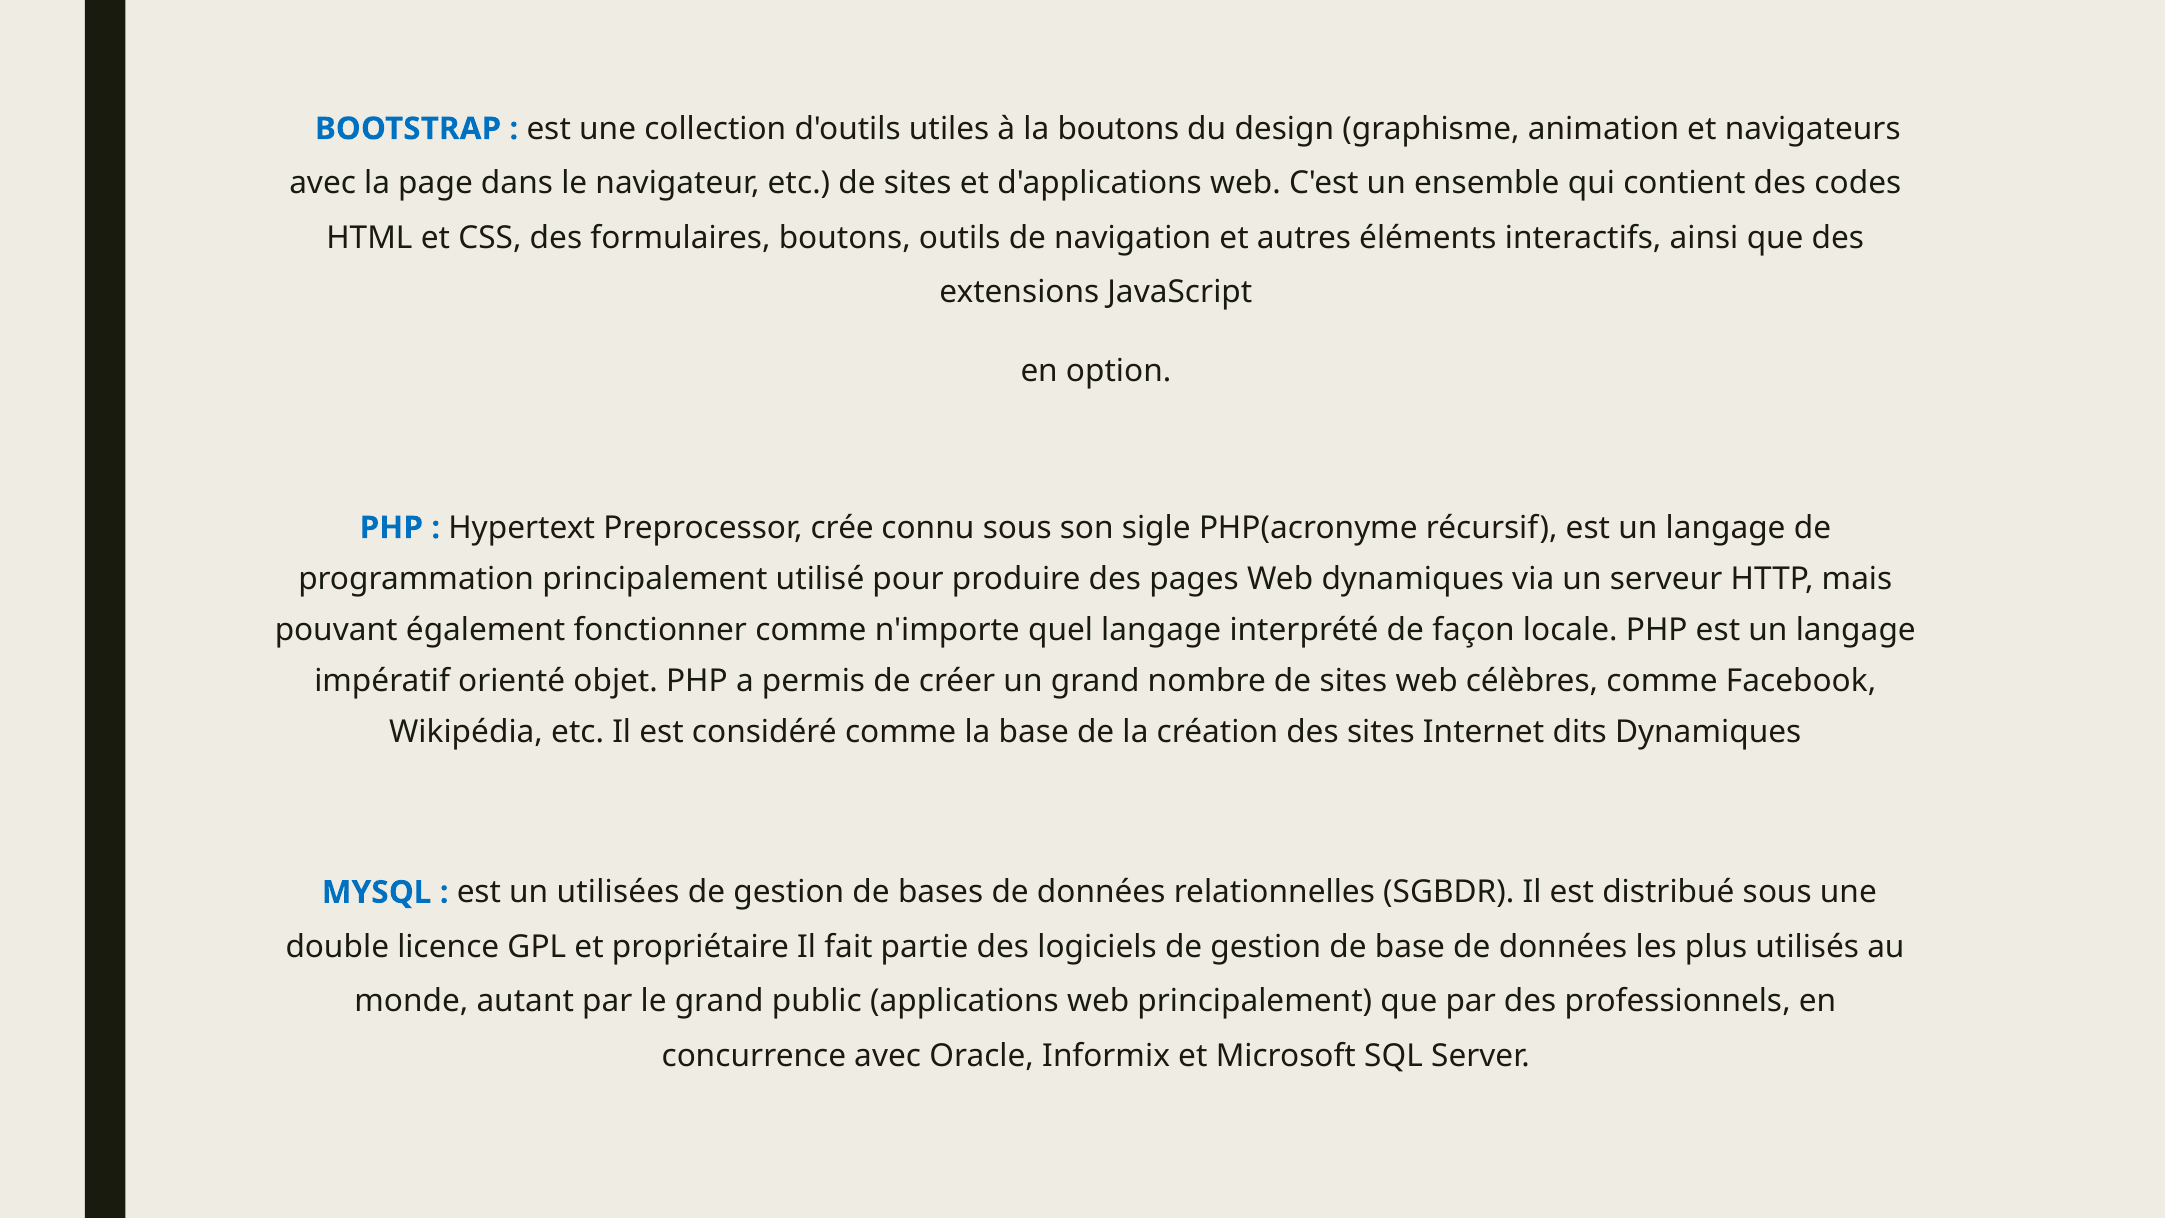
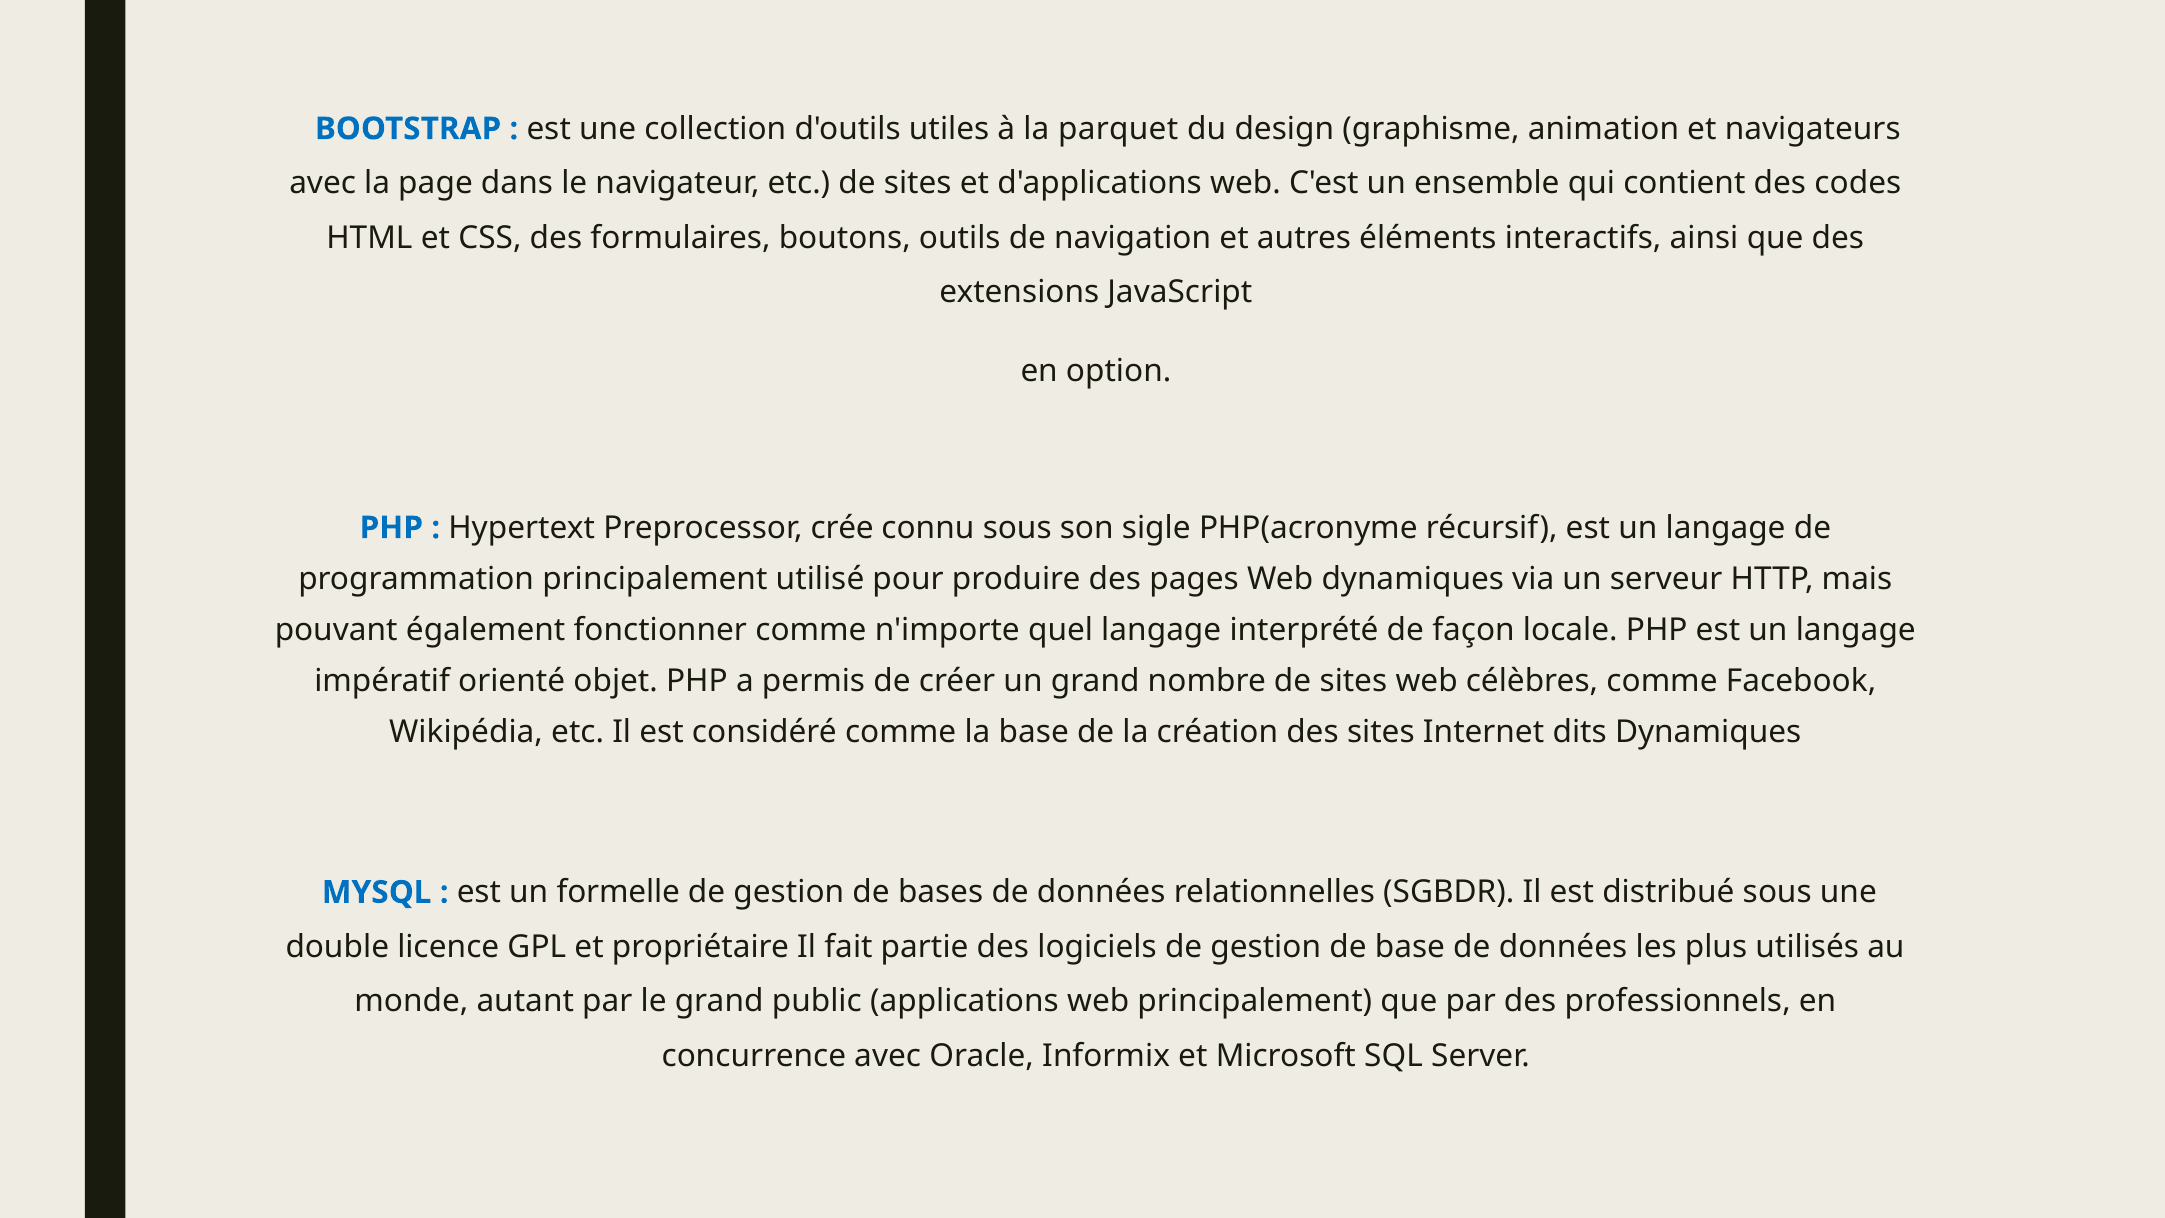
la boutons: boutons -> parquet (1118, 129)
utilisées: utilisées -> formelle (618, 892)
